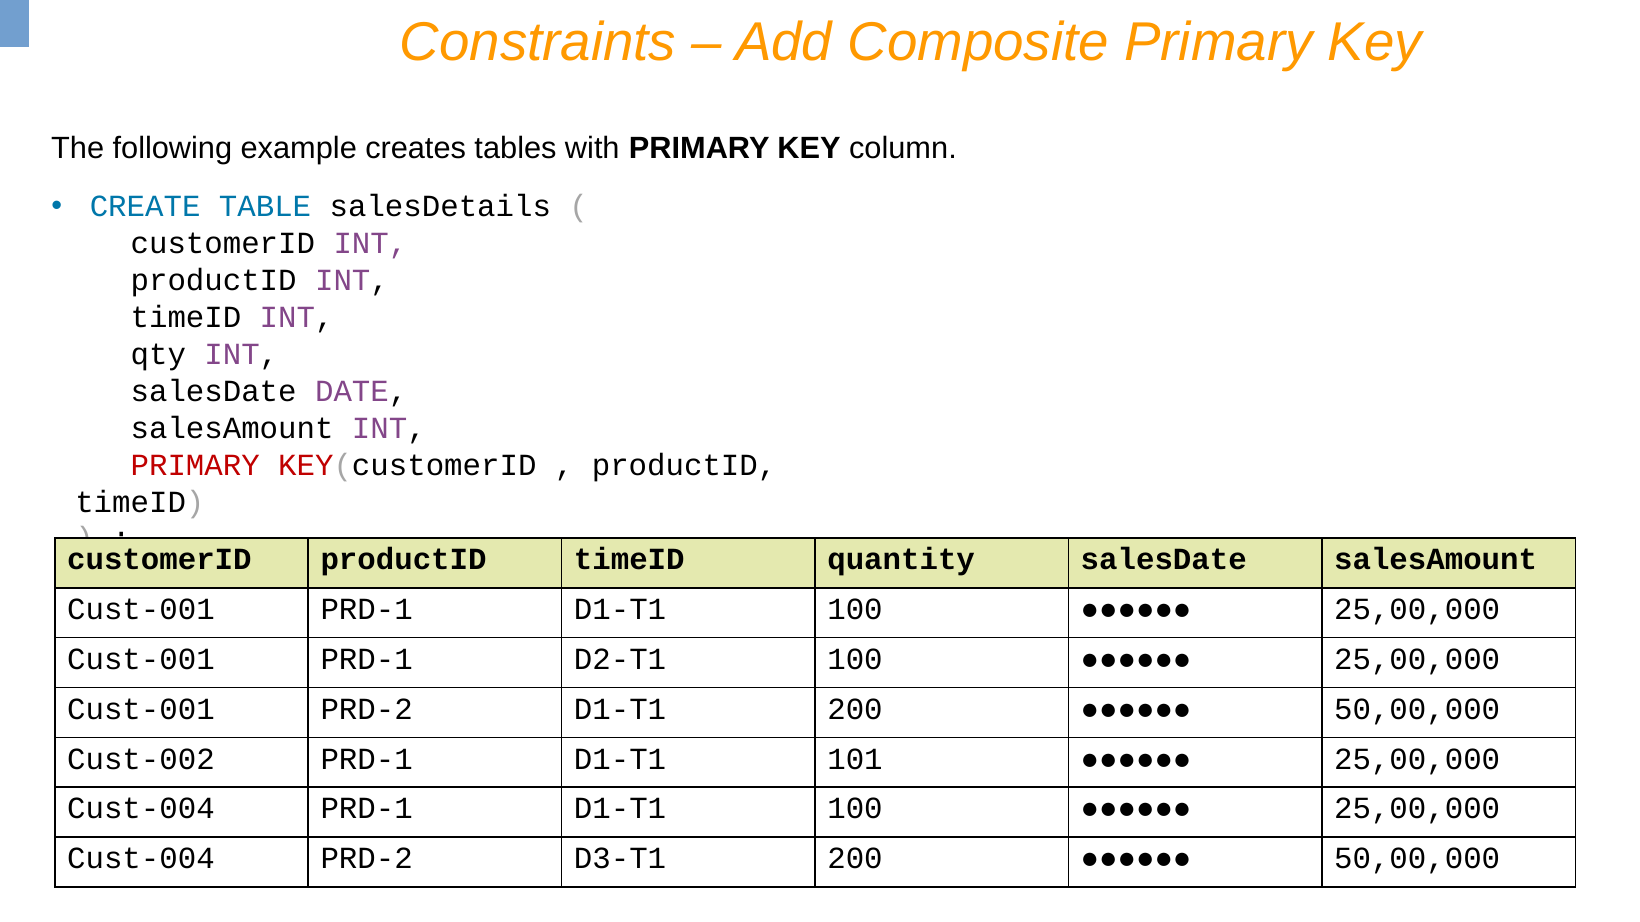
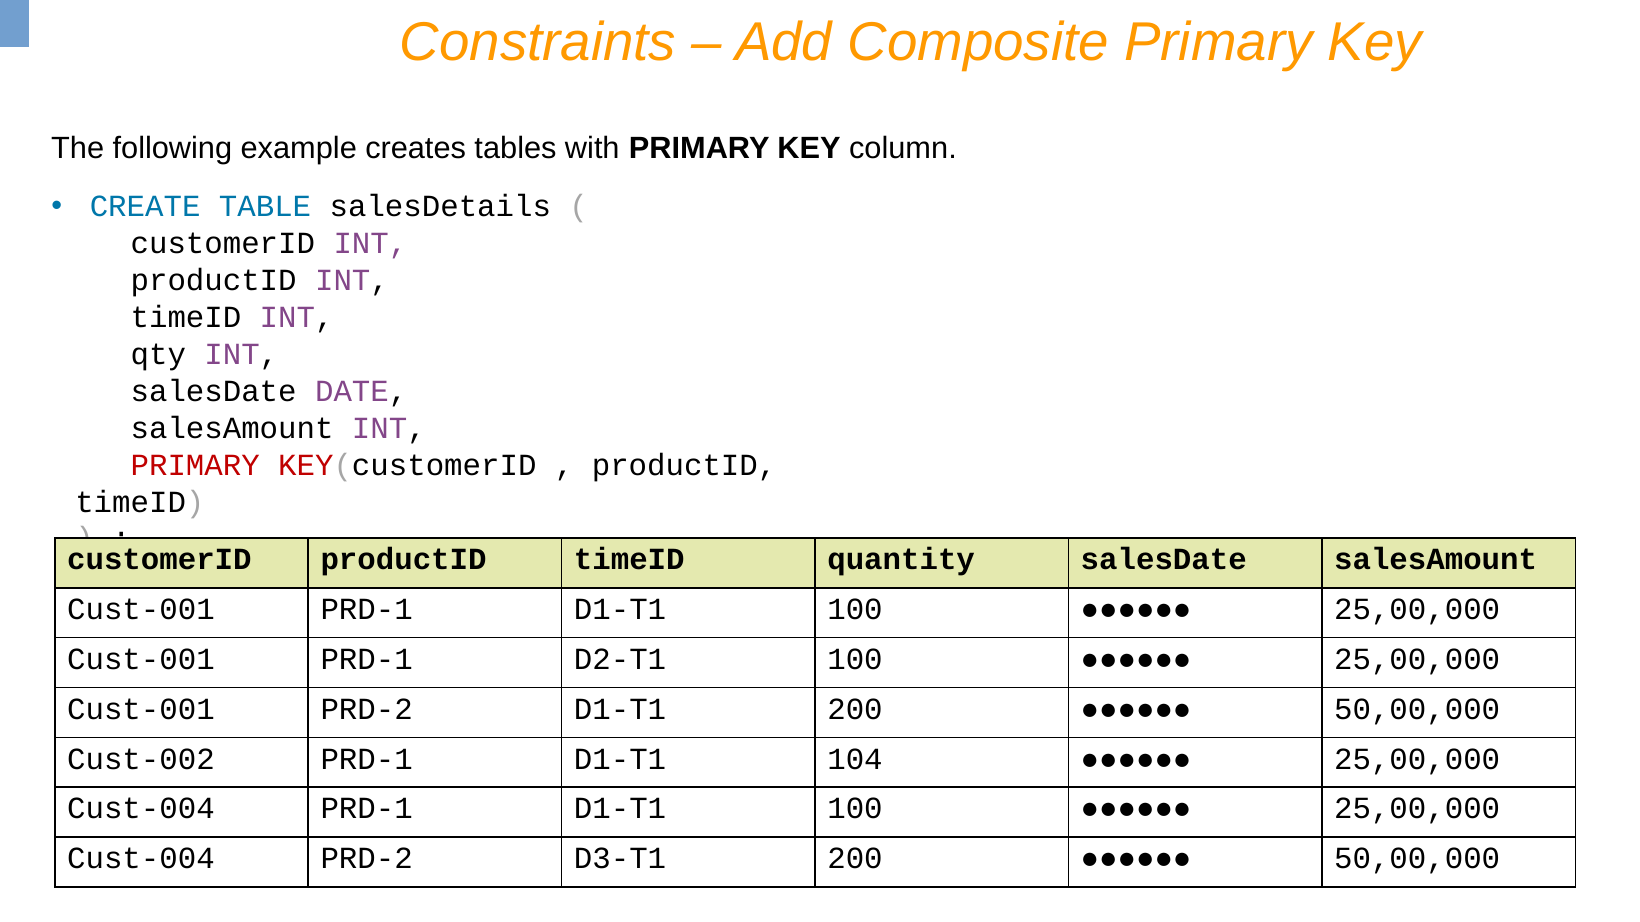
101: 101 -> 104 (855, 759)
